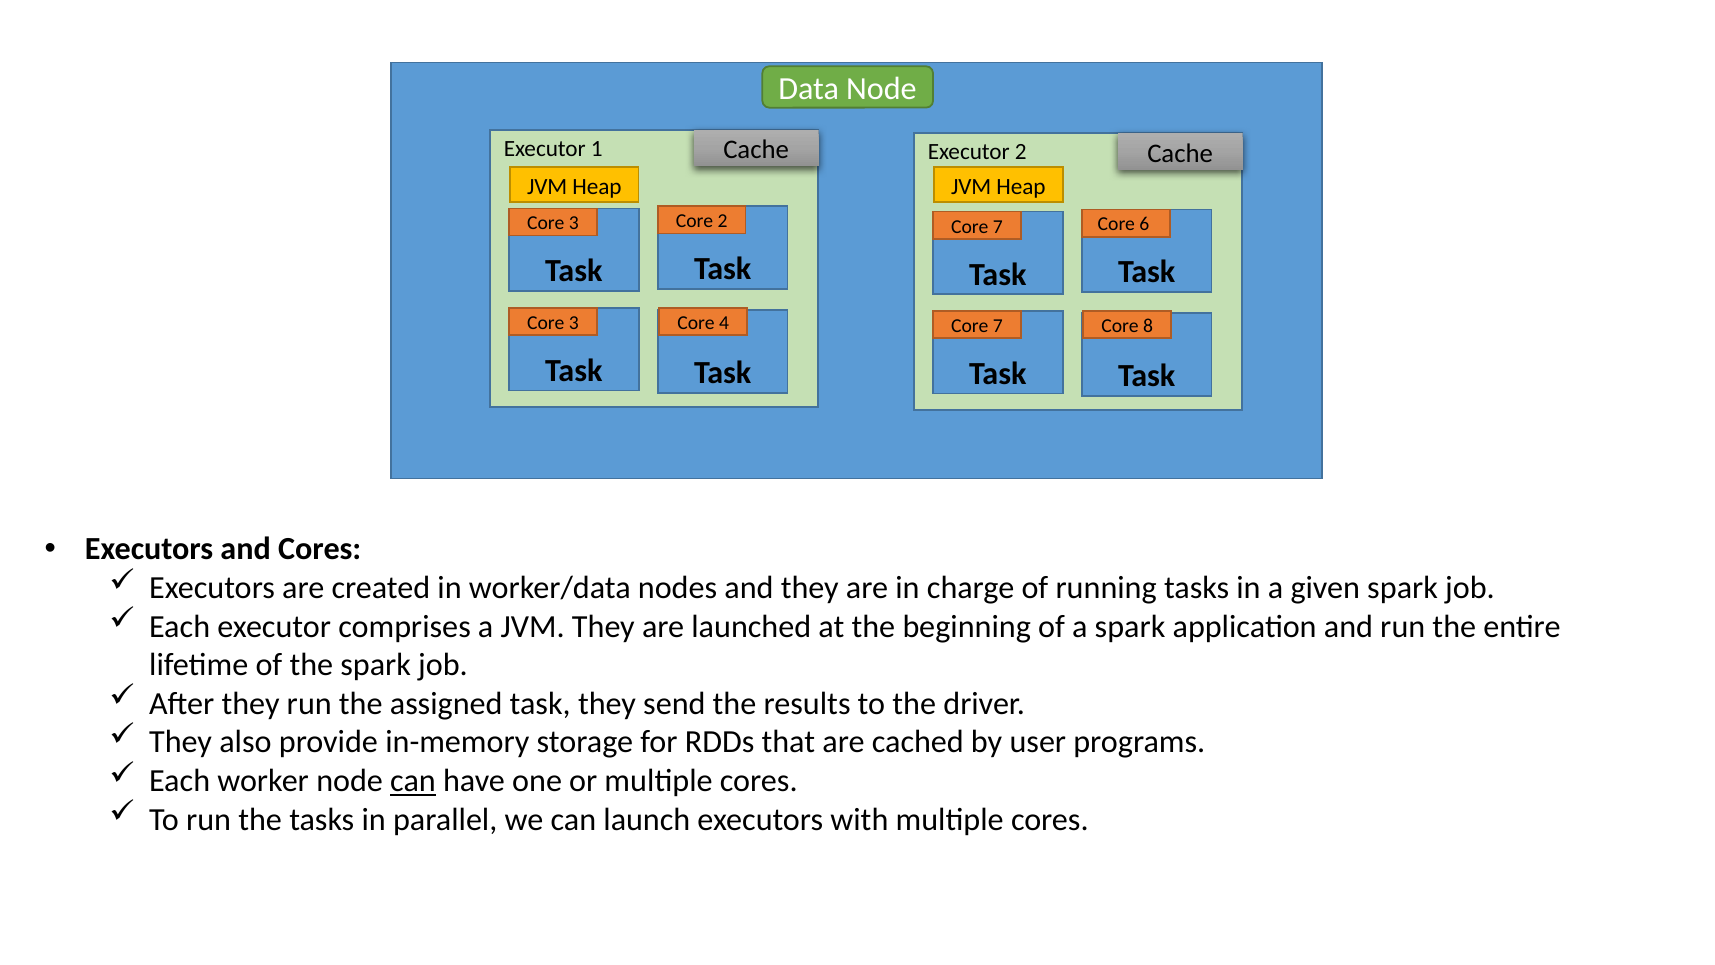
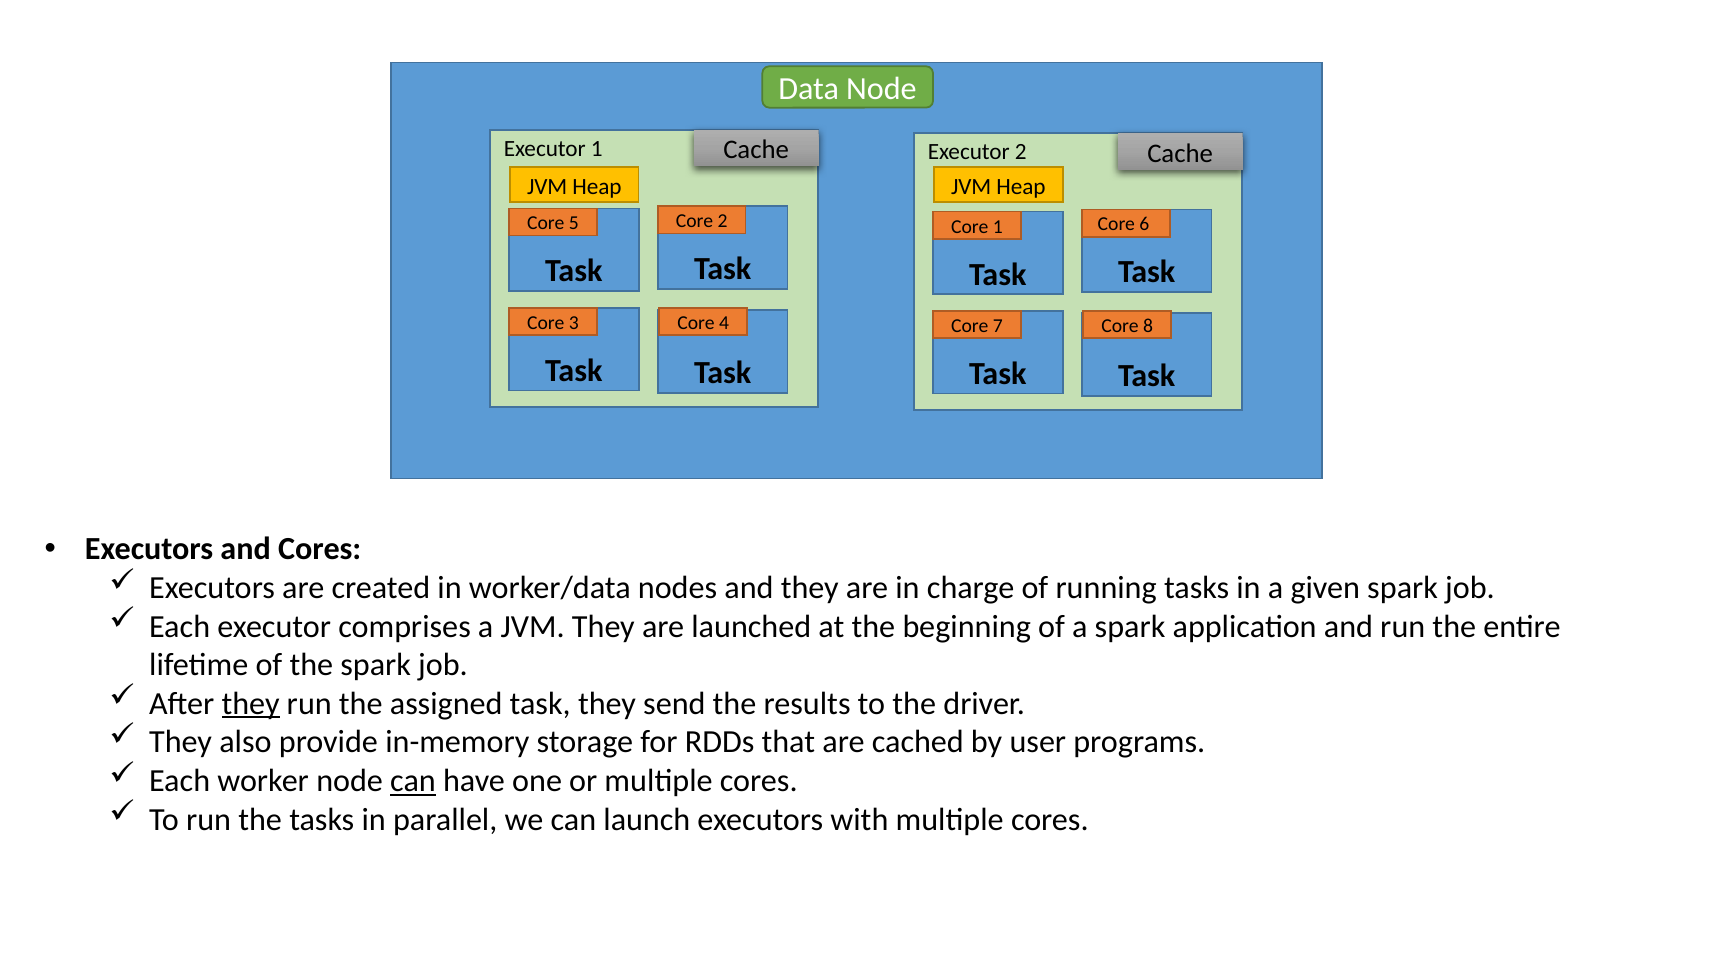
3: 3 -> 5 (574, 223)
7: 7 -> 1 (998, 226)
they underline: none -> present (251, 703)
